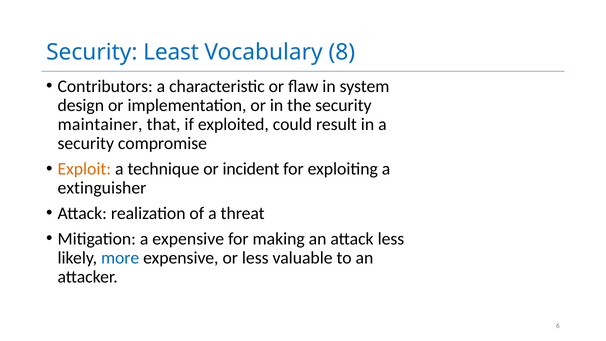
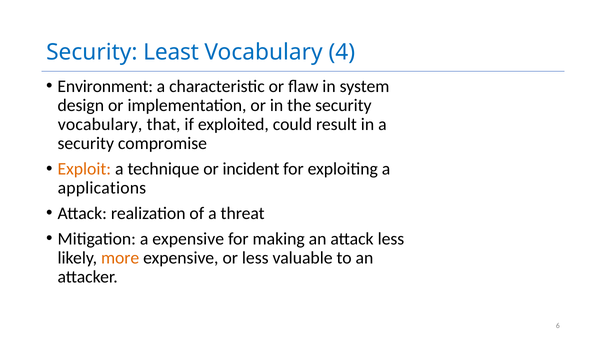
8: 8 -> 4 (342, 52)
Contributors: Contributors -> Environment (105, 86)
maintainer: maintainer -> vocabulary (100, 124)
extinguisher: extinguisher -> applications (102, 188)
more colour: blue -> orange (120, 258)
